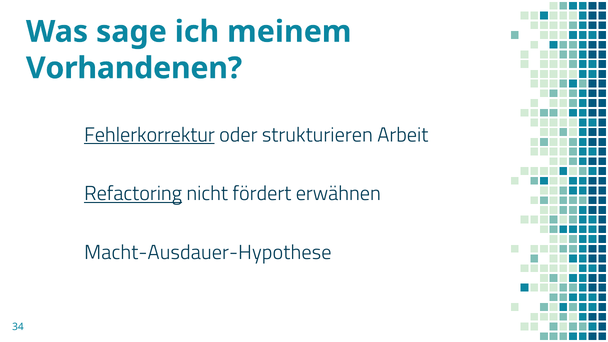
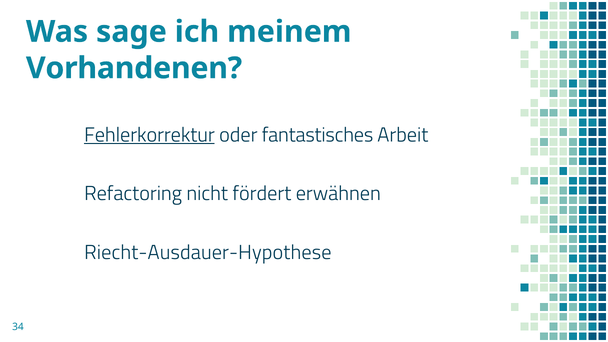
strukturieren: strukturieren -> fantastisches (318, 135)
Refactoring underline: present -> none (133, 194)
Macht-Ausdauer-Hypothese: Macht-Ausdauer-Hypothese -> Riecht-Ausdauer-Hypothese (208, 252)
